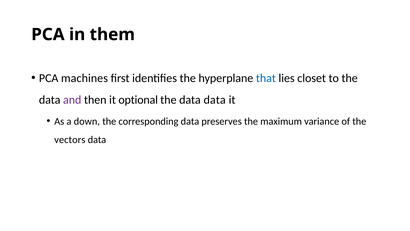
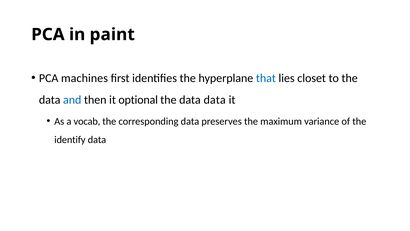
them: them -> paint (112, 34)
and colour: purple -> blue (72, 100)
down: down -> vocab (87, 121)
vectors: vectors -> identify (70, 140)
